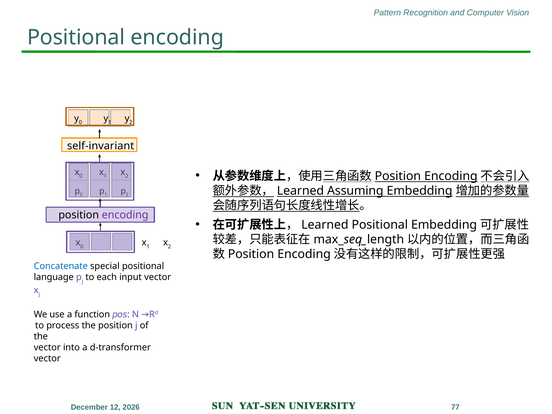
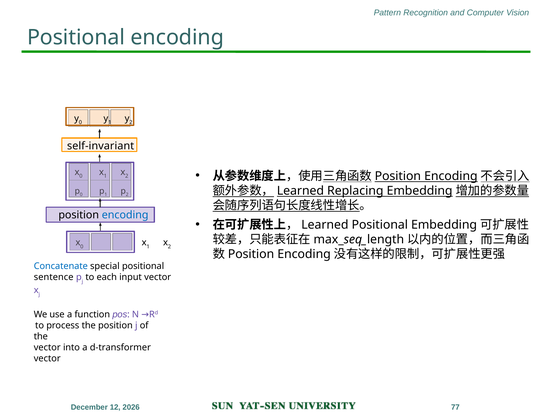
Assuming: Assuming -> Replacing (355, 191)
encoding colour: purple -> blue (125, 215)
language: language -> sentence (54, 277)
